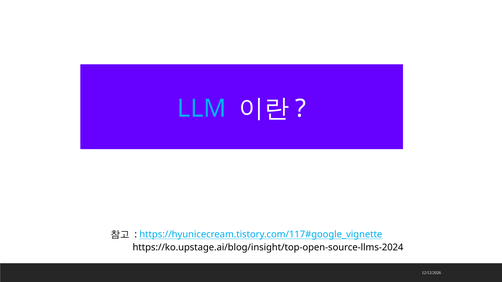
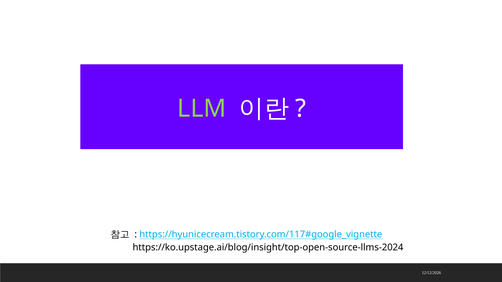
LLM colour: light blue -> light green (202, 109)
